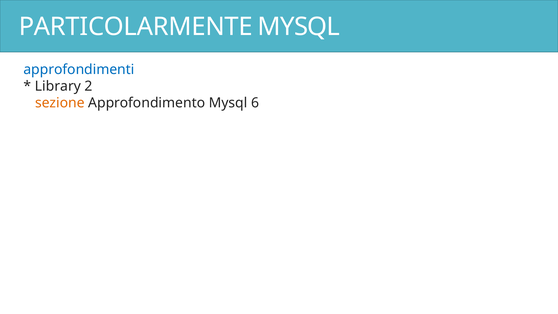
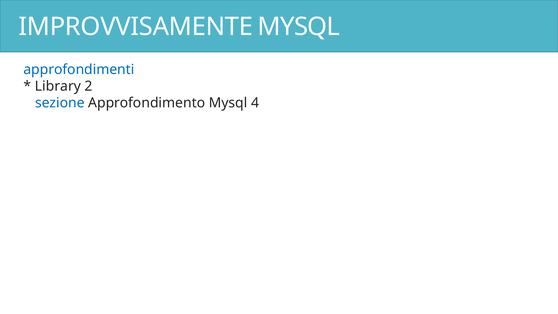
PARTICOLARMENTE: PARTICOLARMENTE -> IMPROVVISAMENTE (136, 27)
sezione colour: orange -> blue (60, 103)
6: 6 -> 4 (255, 103)
